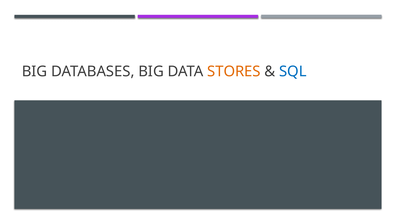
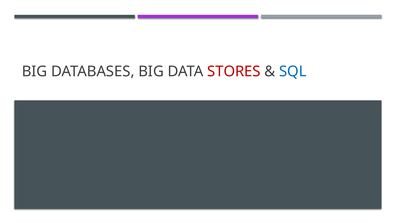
STORES colour: orange -> red (234, 71)
